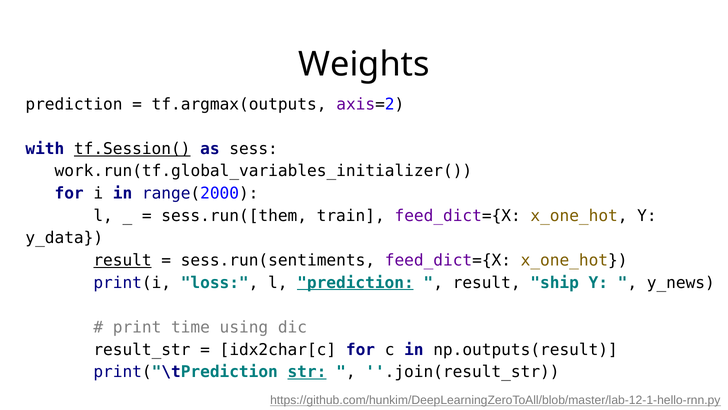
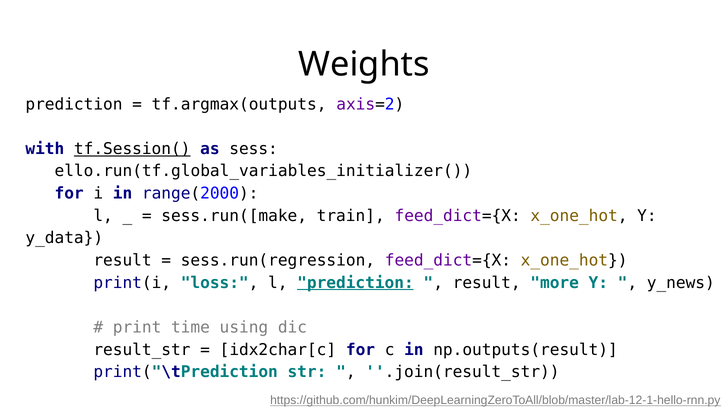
work.run(tf.global_variables_initializer(: work.run(tf.global_variables_initializer( -> ello.run(tf.global_variables_initializer( (263, 171)
sess.run([them: sess.run([them -> sess.run([make (234, 216)
result underline: present -> none (123, 260)
sess.run(sentiments: sess.run(sentiments -> sess.run(regression (278, 260)
ship: ship -> more (555, 282)
str underline: present -> none (307, 372)
